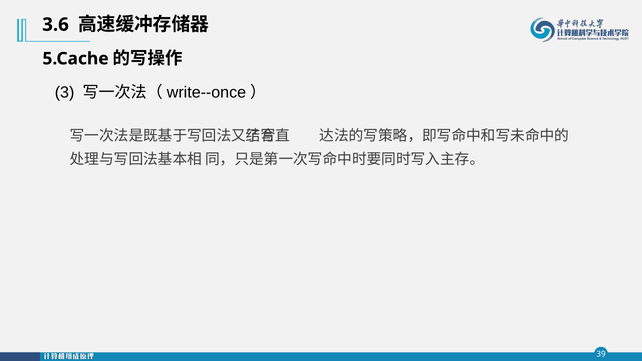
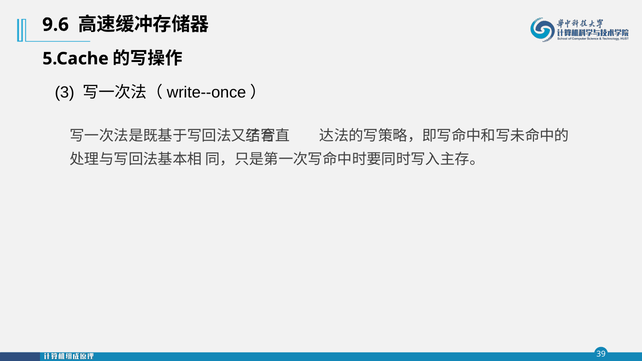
3.6: 3.6 -> 9.6 (56, 25)
